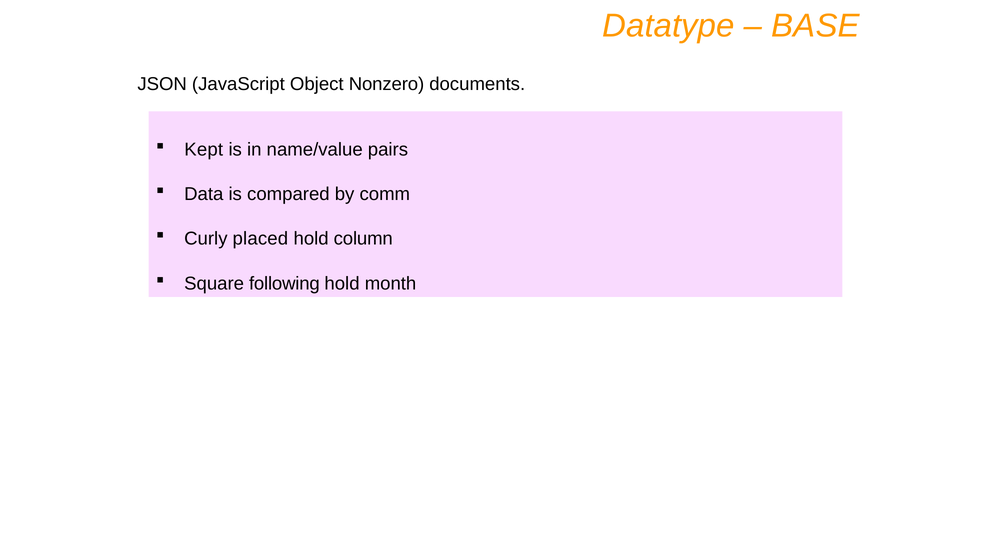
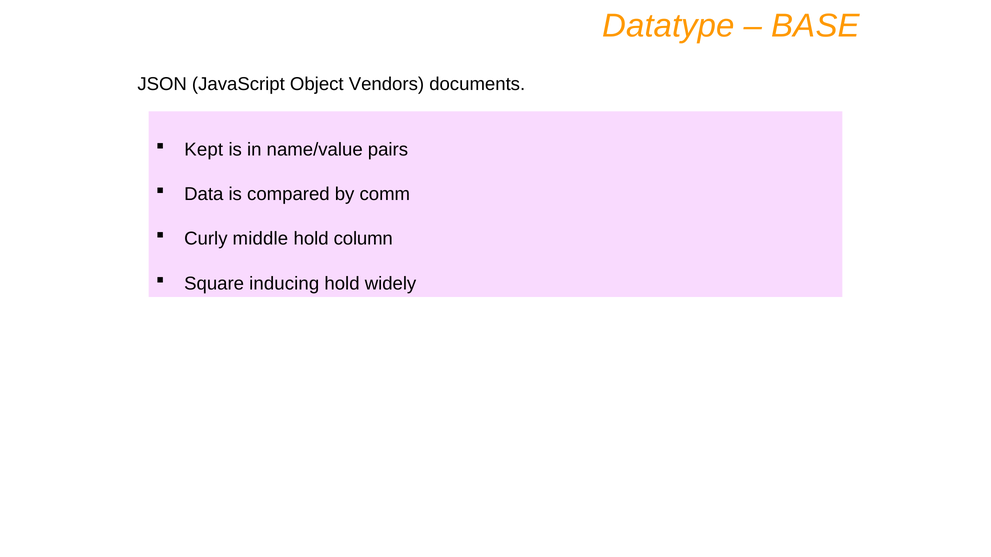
Nonzero: Nonzero -> Vendors (386, 84)
placed: placed -> middle (260, 239)
following: following -> inducing (284, 284)
month: month -> widely (391, 284)
